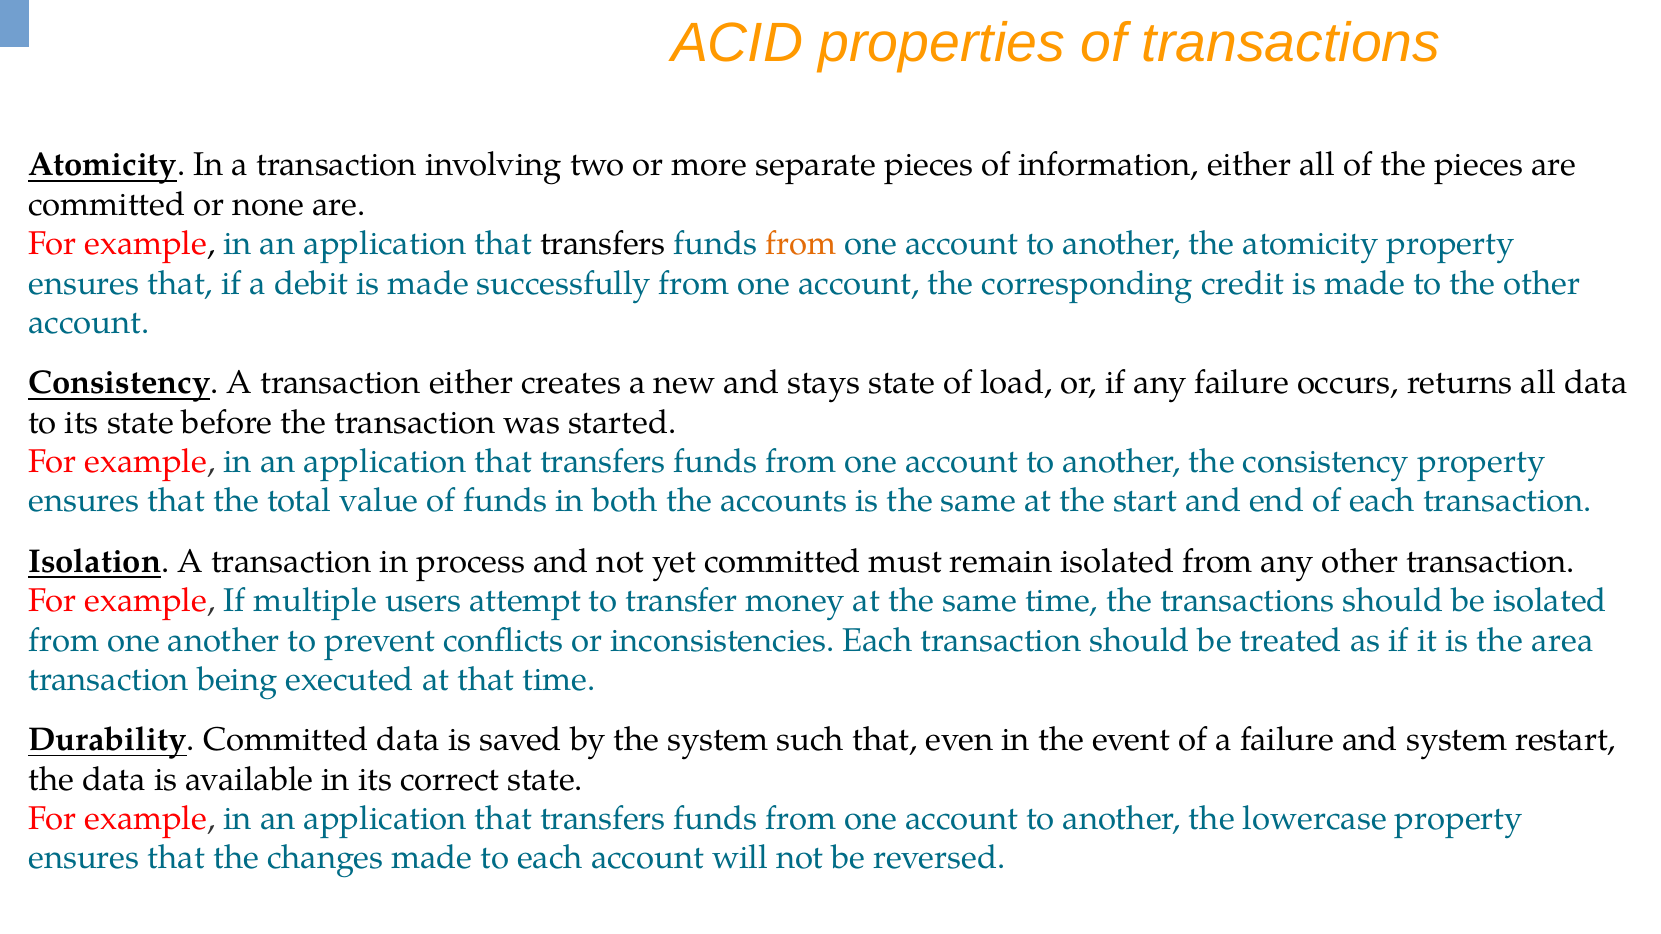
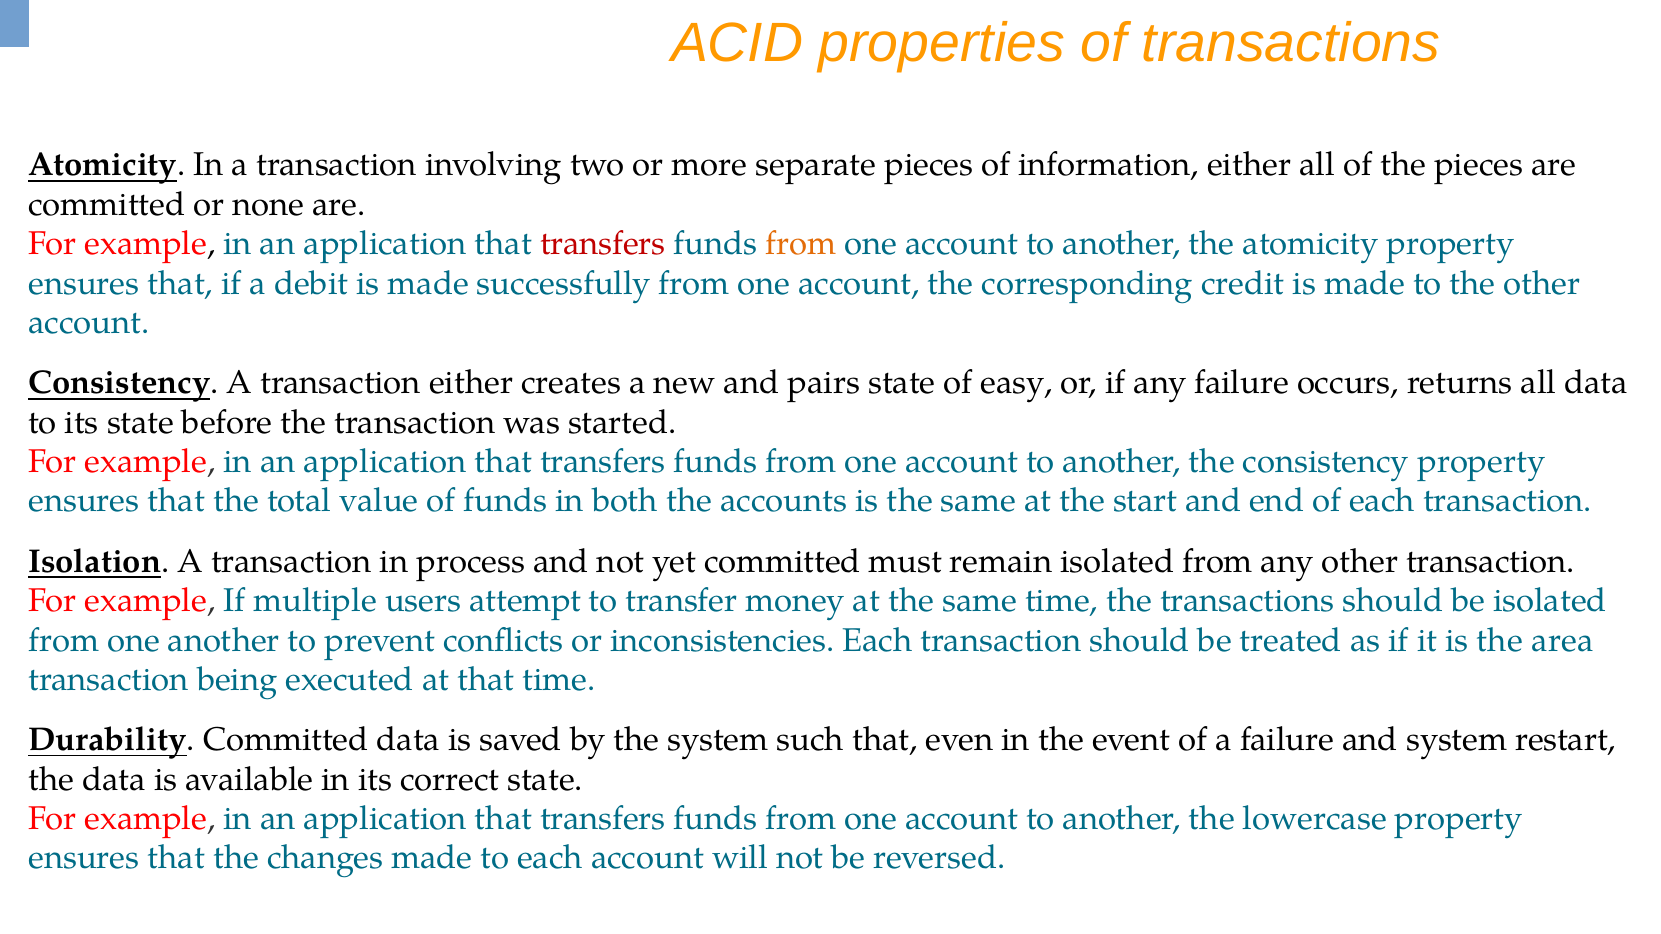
transfers colour: black -> red (603, 244)
stays: stays -> pairs (824, 383)
load: load -> easy (1016, 383)
